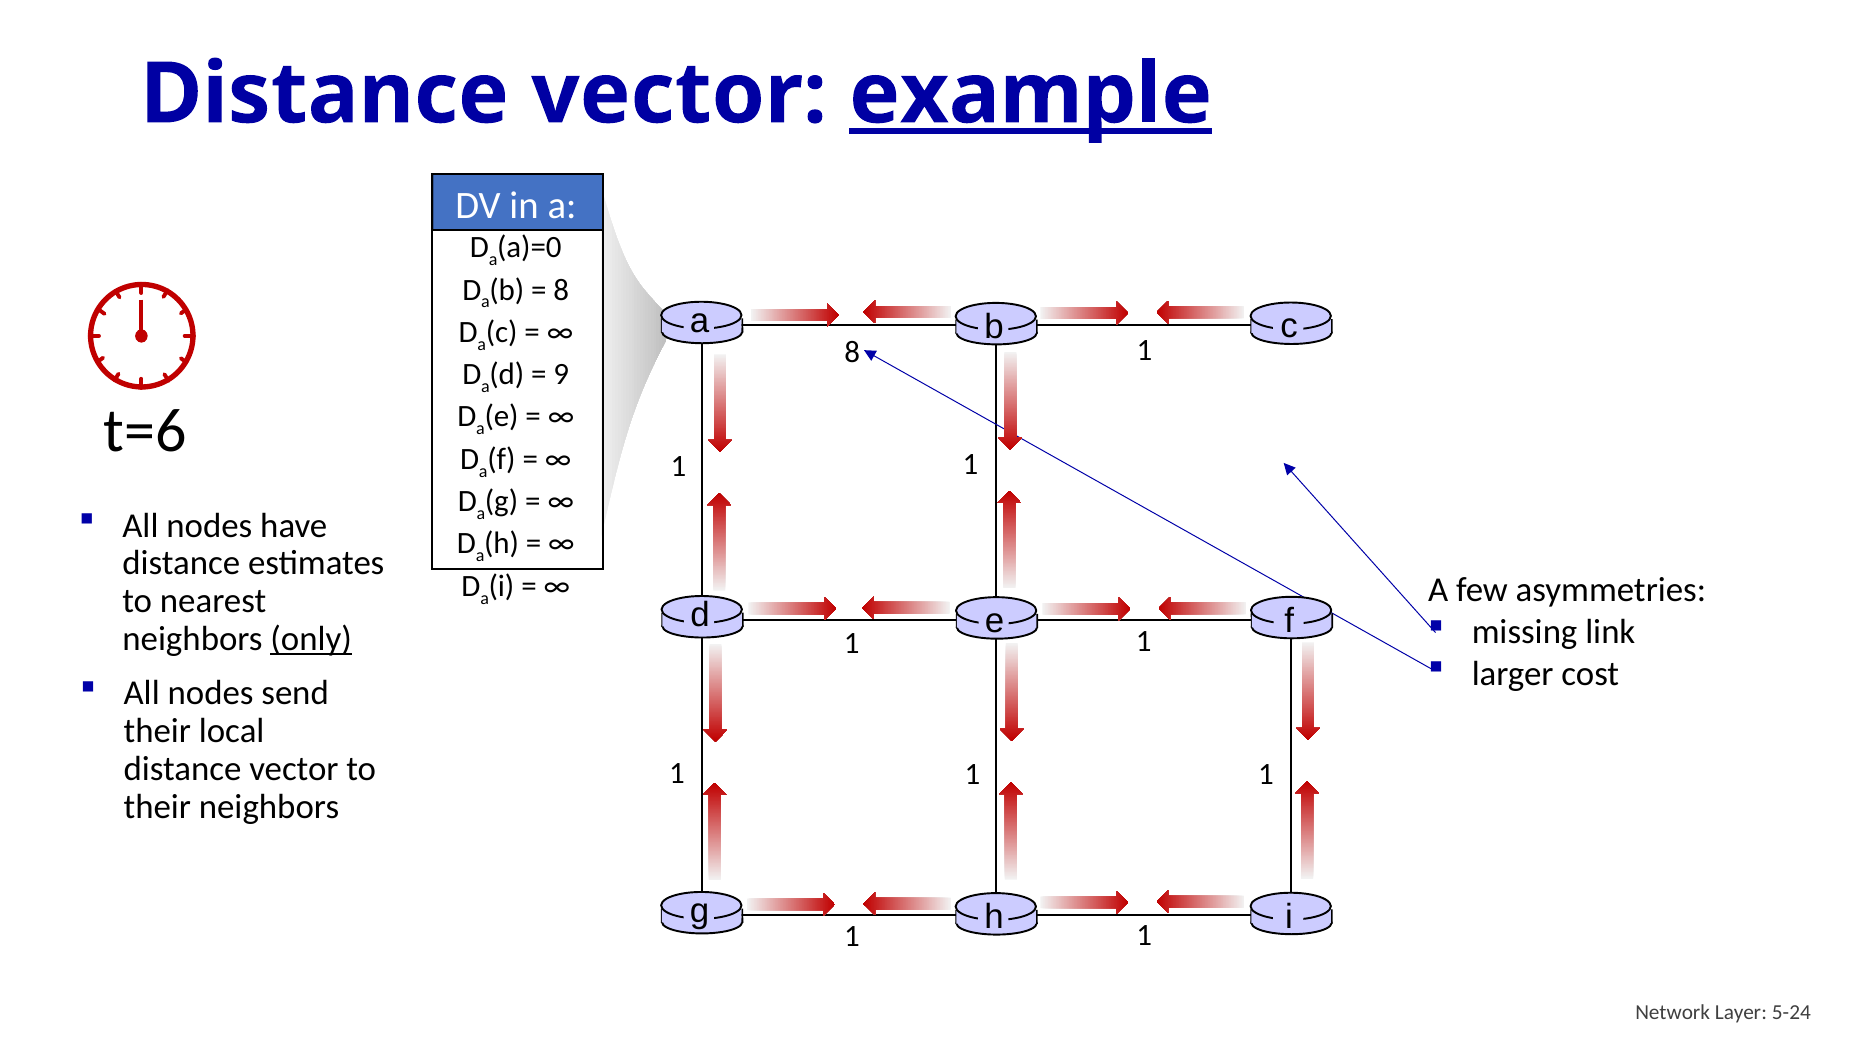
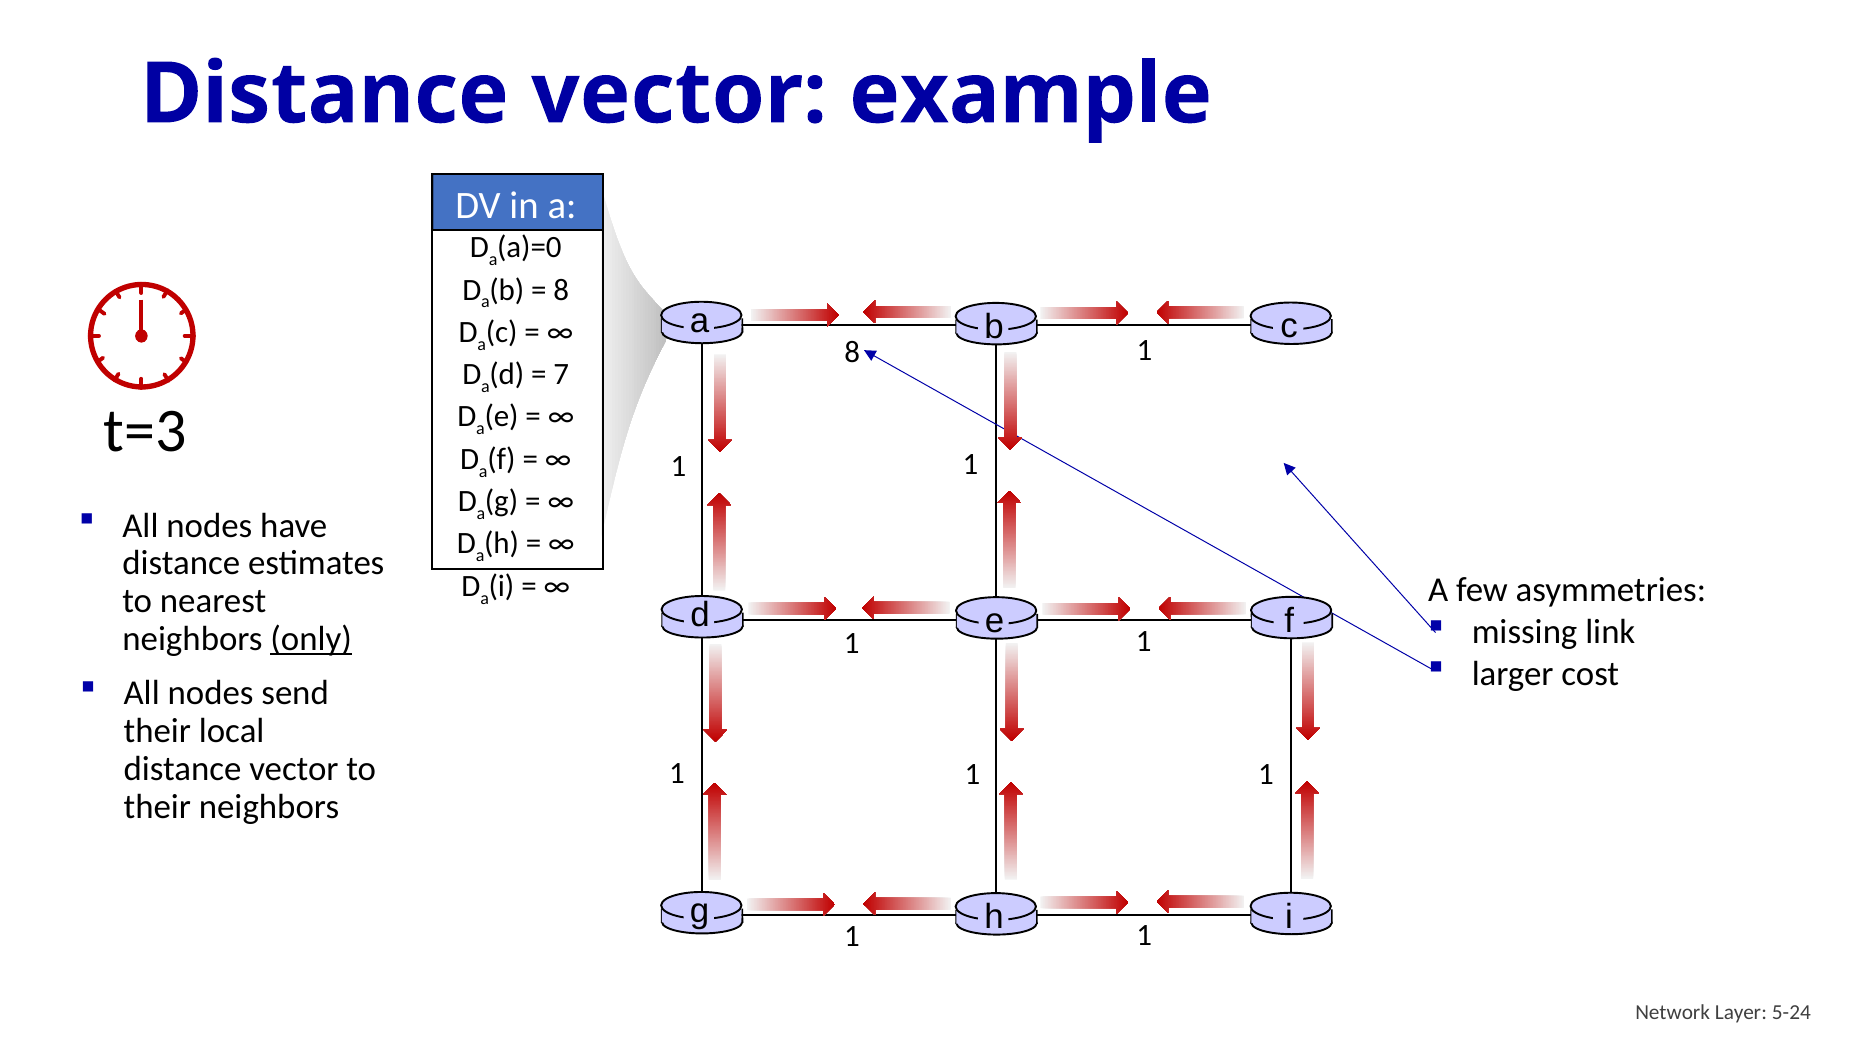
example underline: present -> none (1031, 94)
9: 9 -> 7 (561, 374)
t=6: t=6 -> t=3 (145, 430)
